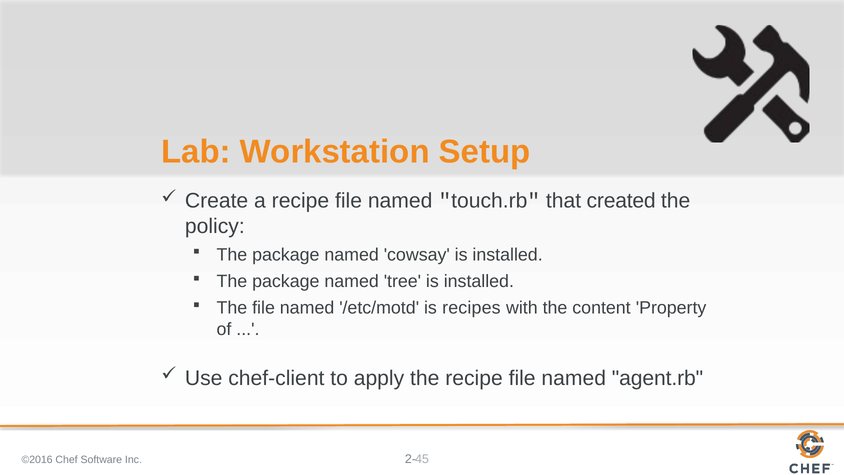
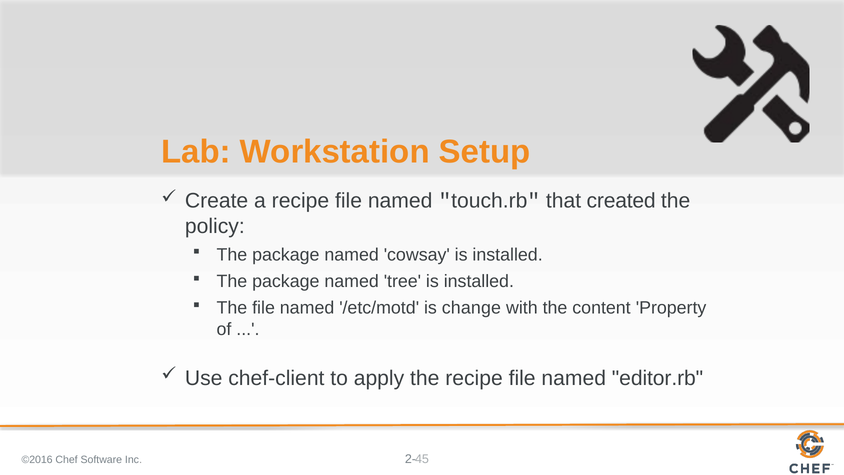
recipes: recipes -> change (471, 308)
agent.rb: agent.rb -> editor.rb (658, 378)
